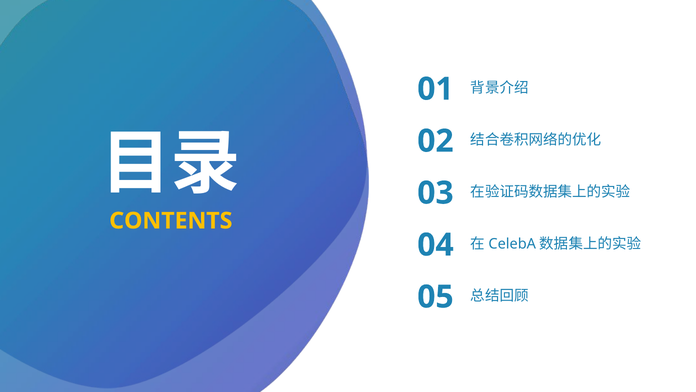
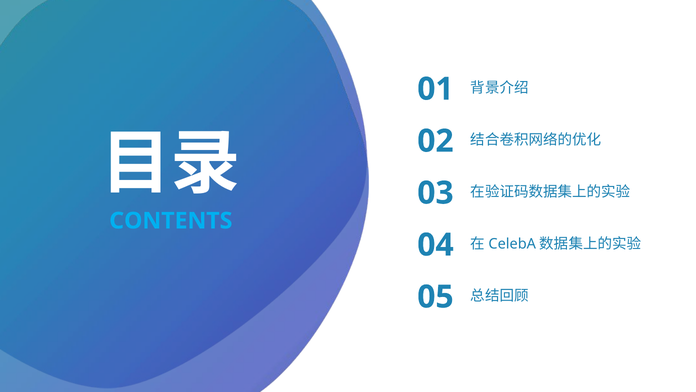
CONTENTS colour: yellow -> light blue (171, 221)
